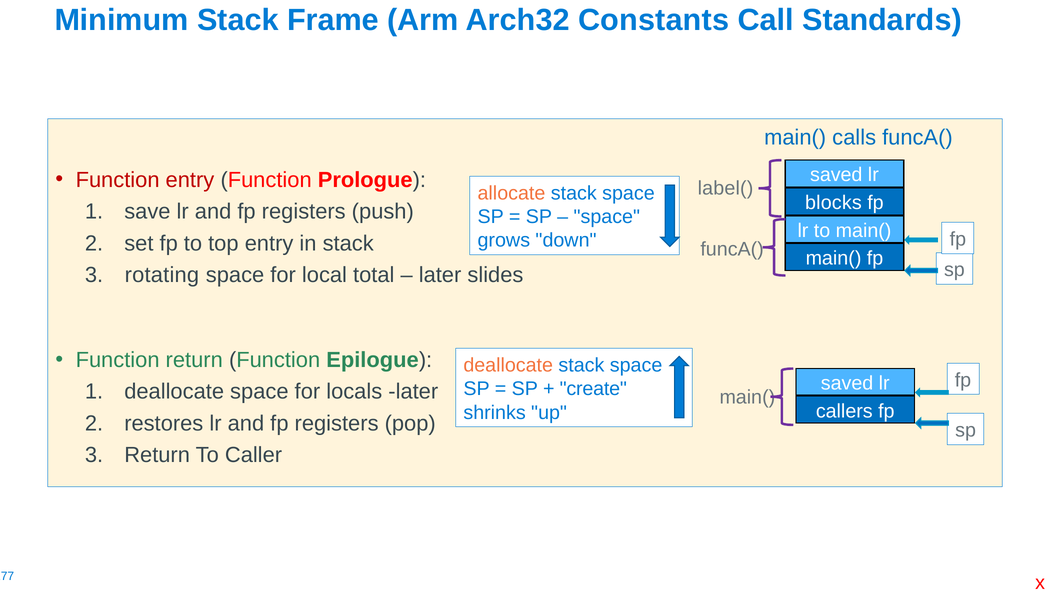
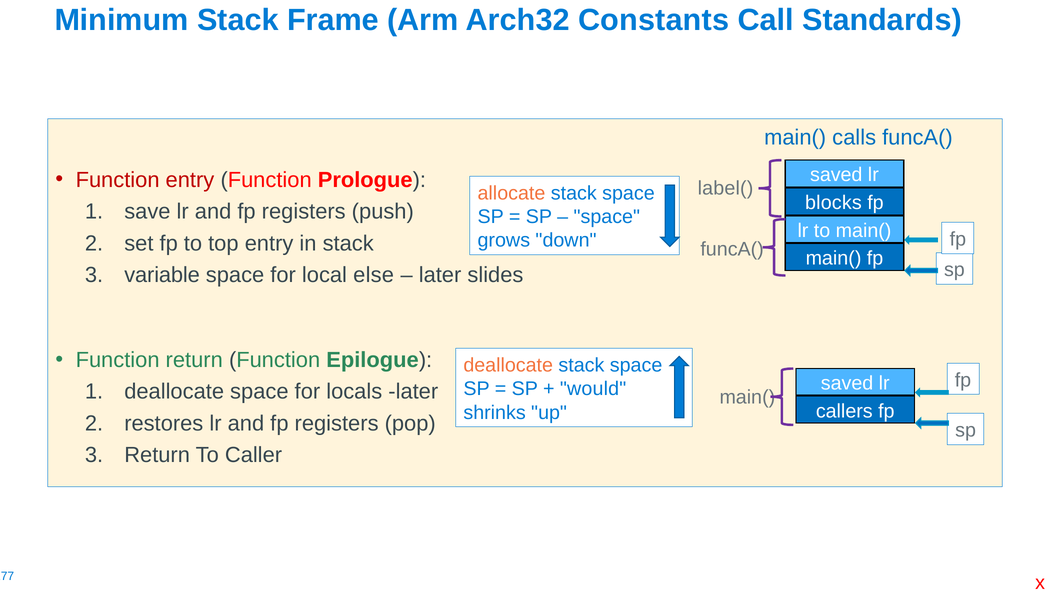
rotating: rotating -> variable (162, 275)
total: total -> else (374, 275)
create: create -> would (593, 389)
